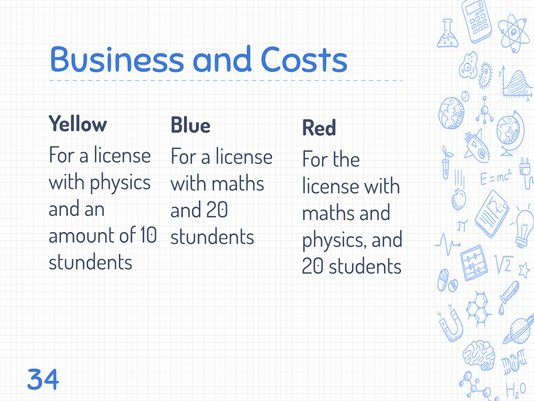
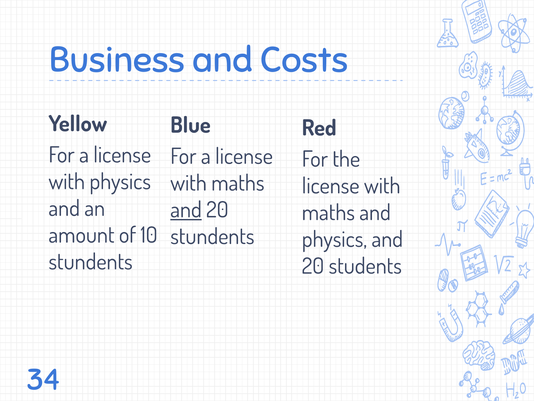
and underline: none -> present (186, 210)
